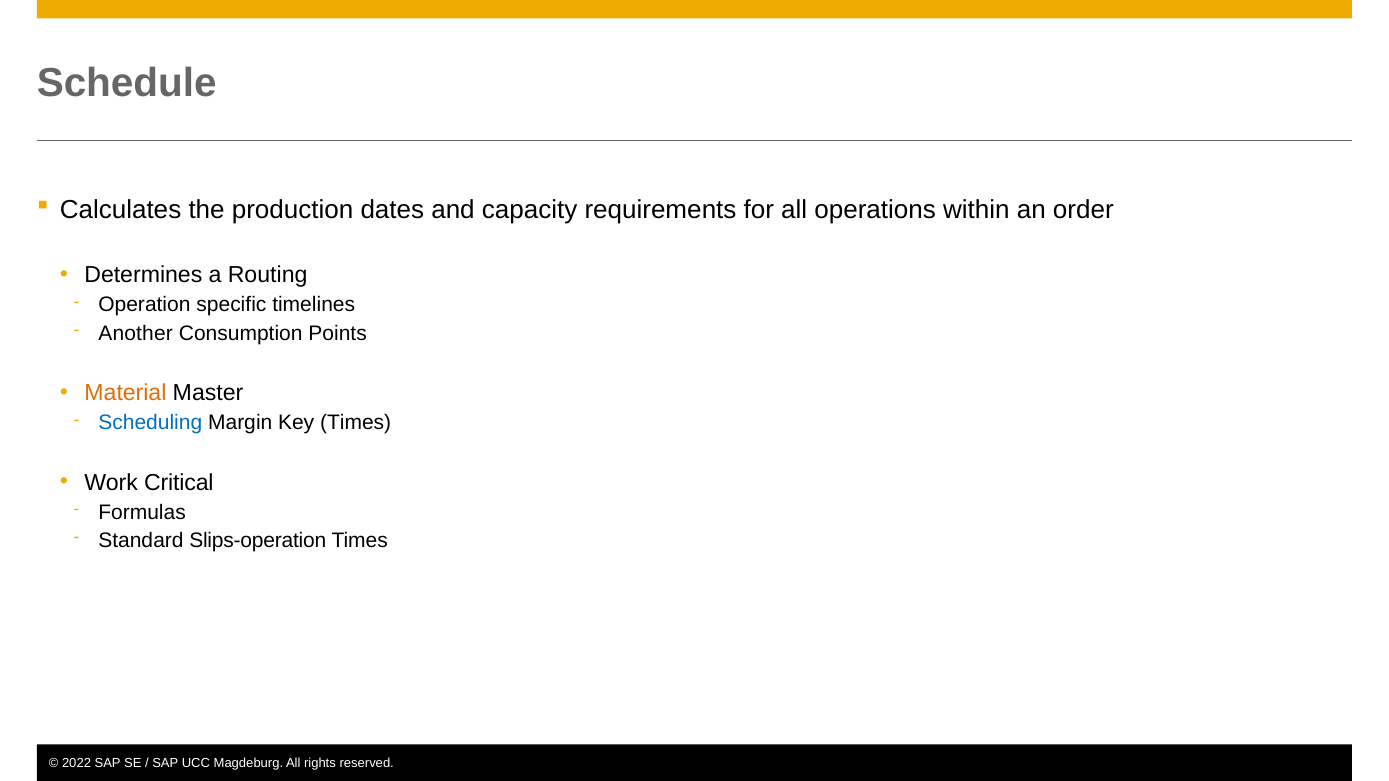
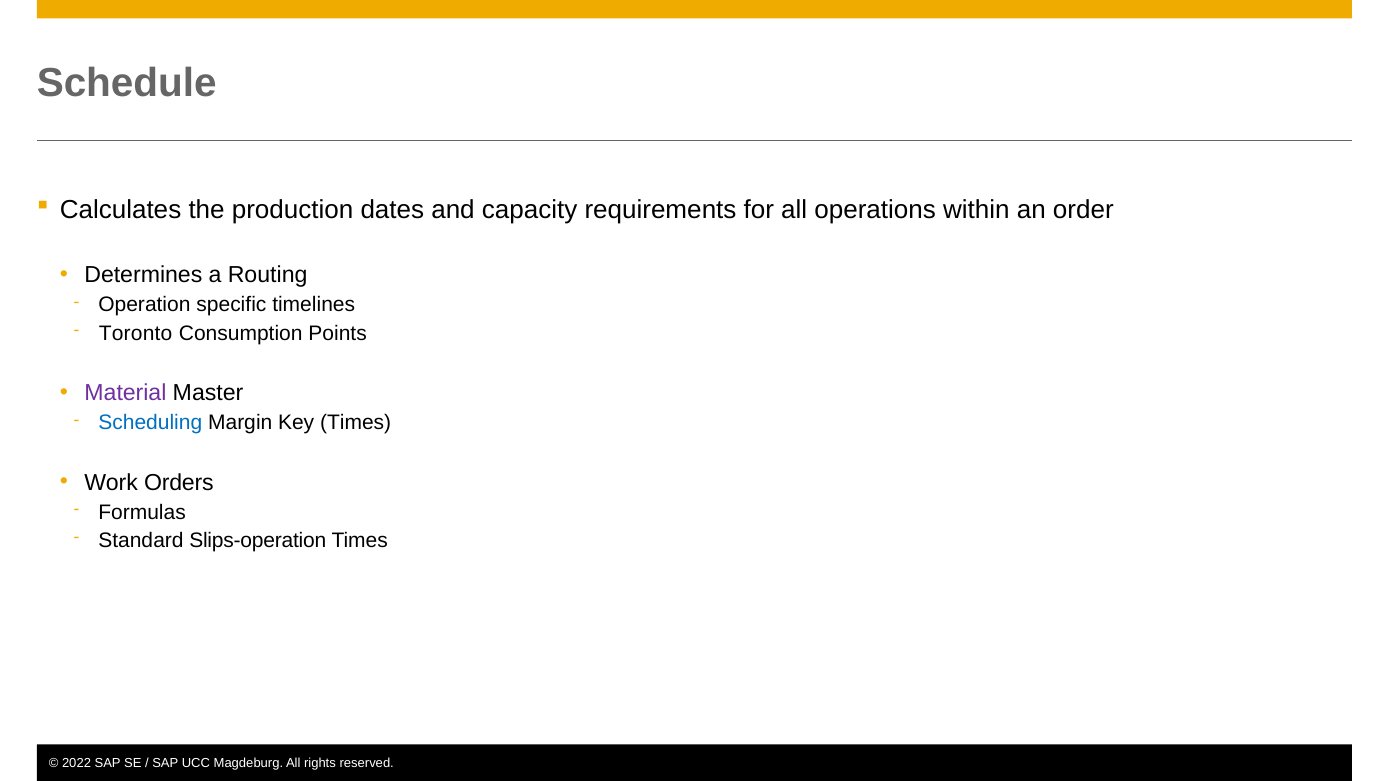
Another: Another -> Toronto (136, 333)
Material colour: orange -> purple (125, 393)
Critical: Critical -> Orders (179, 483)
